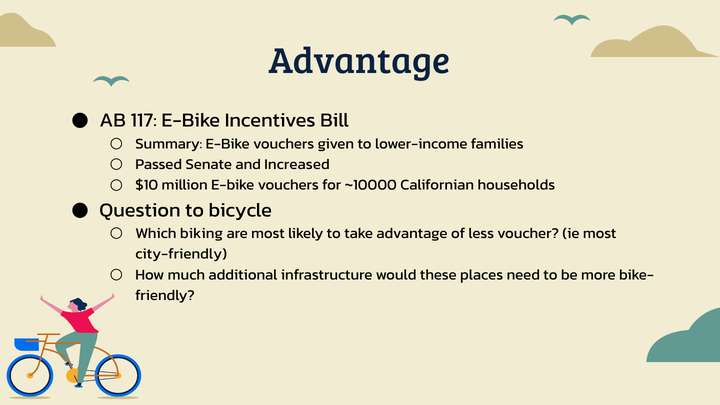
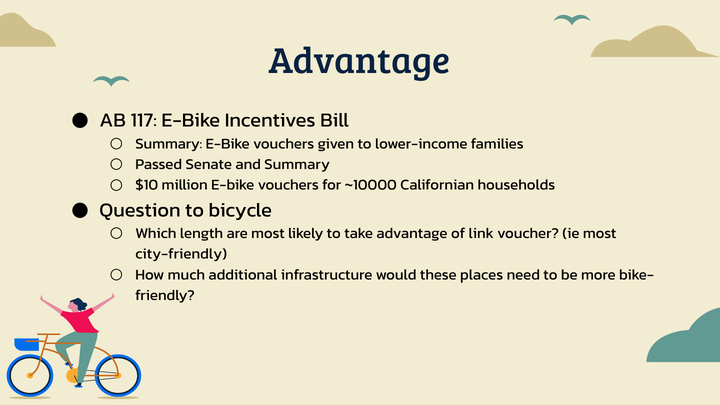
and Increased: Increased -> Summary (297, 164)
biking: biking -> length (202, 233)
less: less -> link (481, 233)
